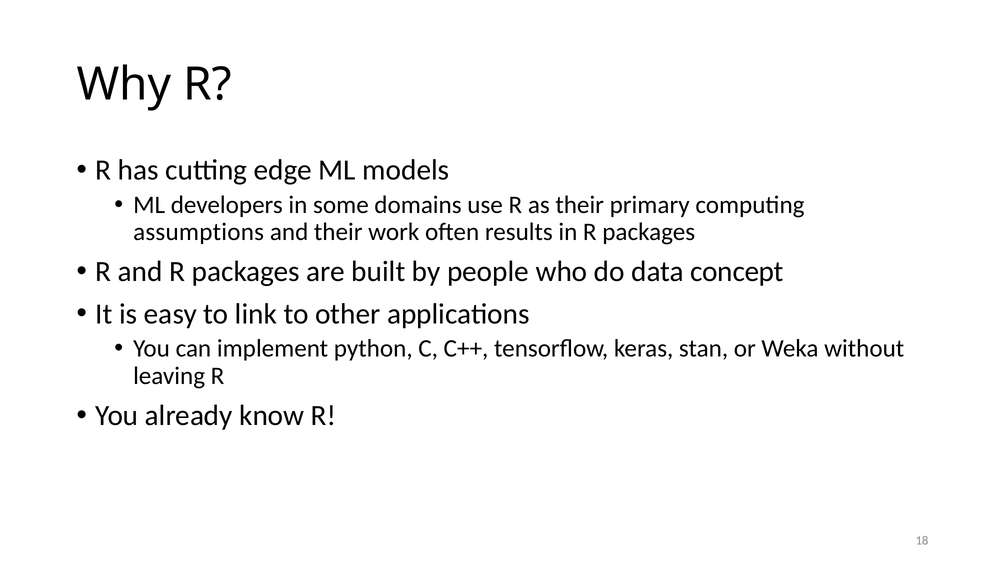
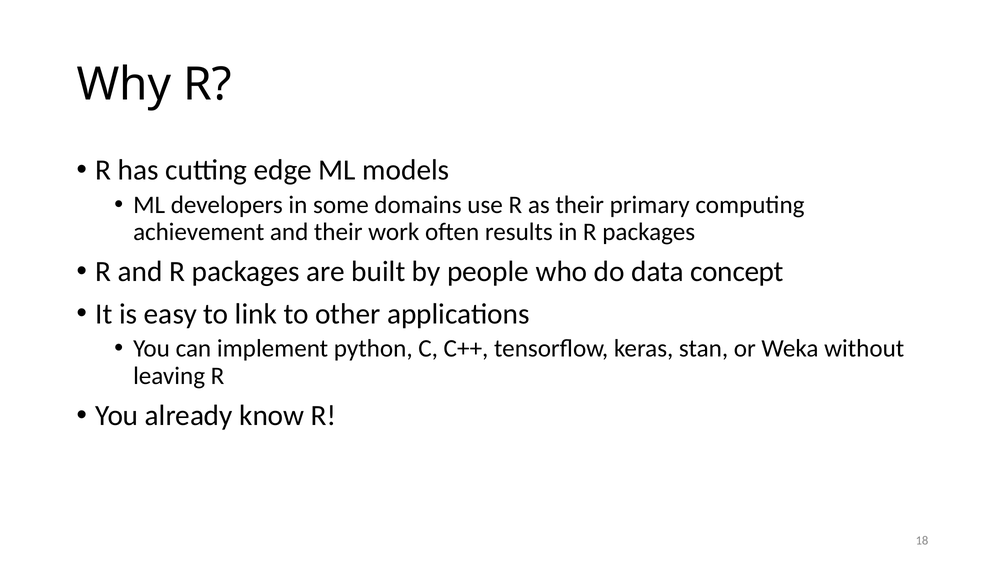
assumptions: assumptions -> achievement (199, 232)
